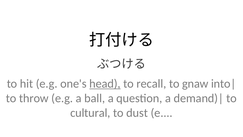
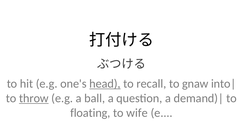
throw underline: none -> present (34, 98)
cultural: cultural -> floating (90, 113)
dust: dust -> wife (137, 113)
